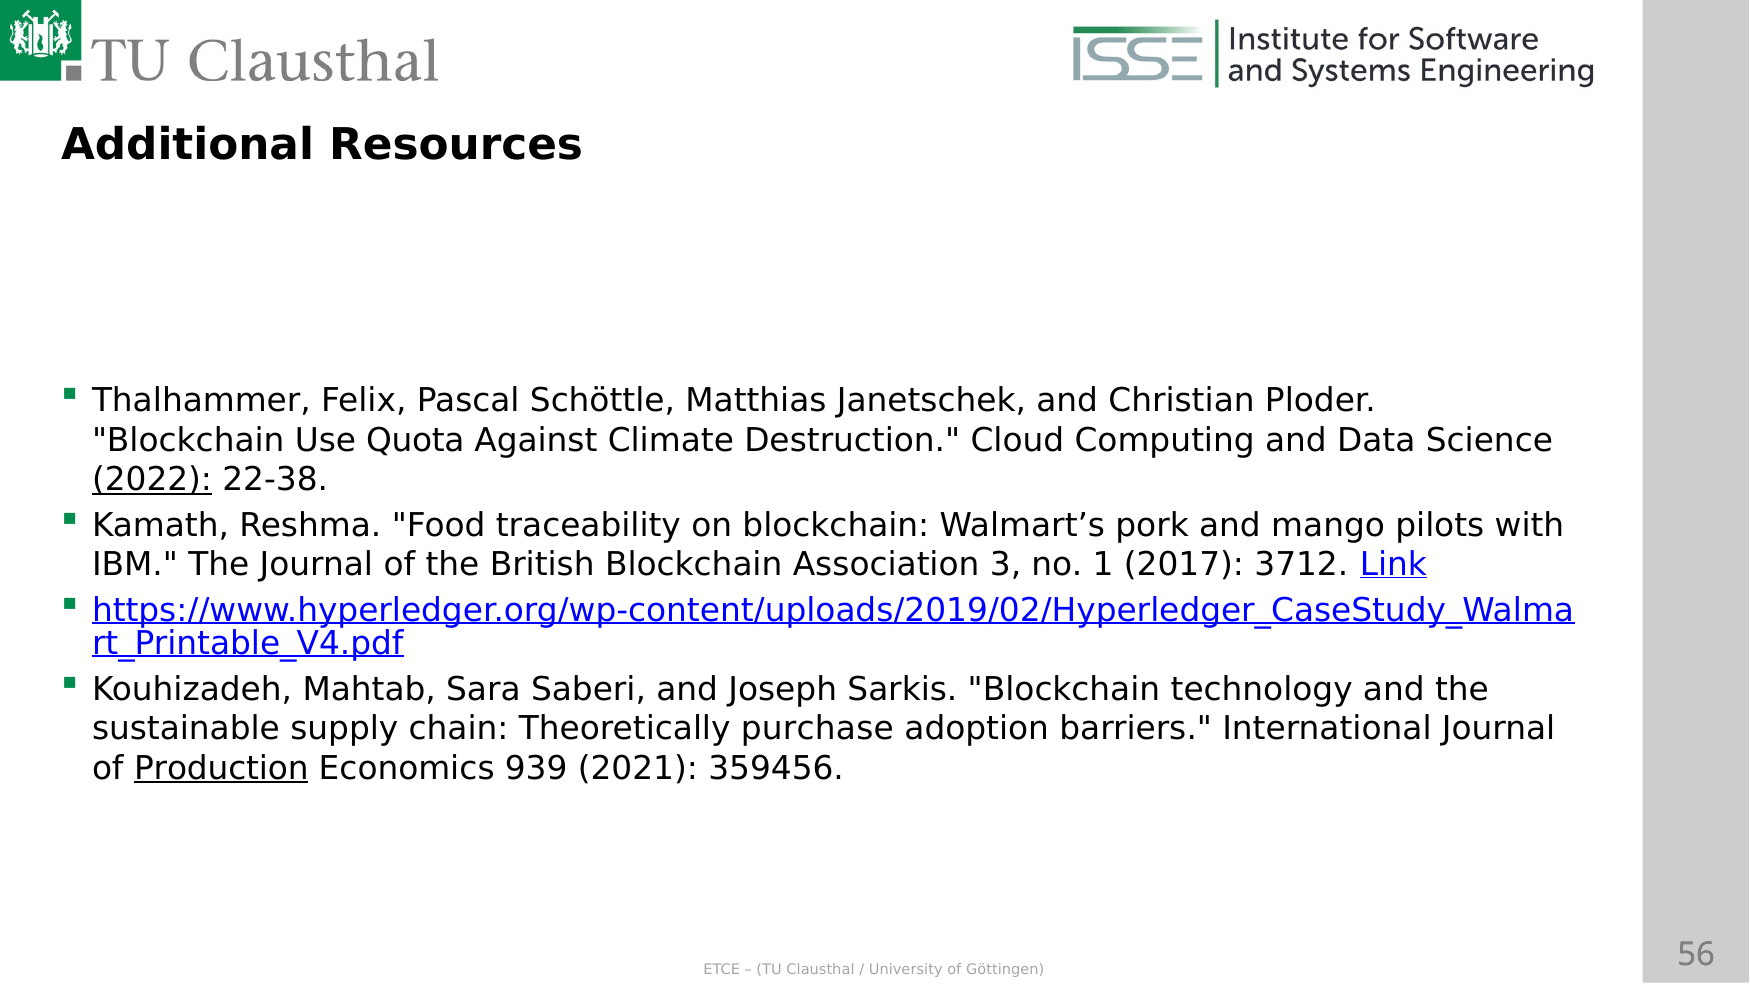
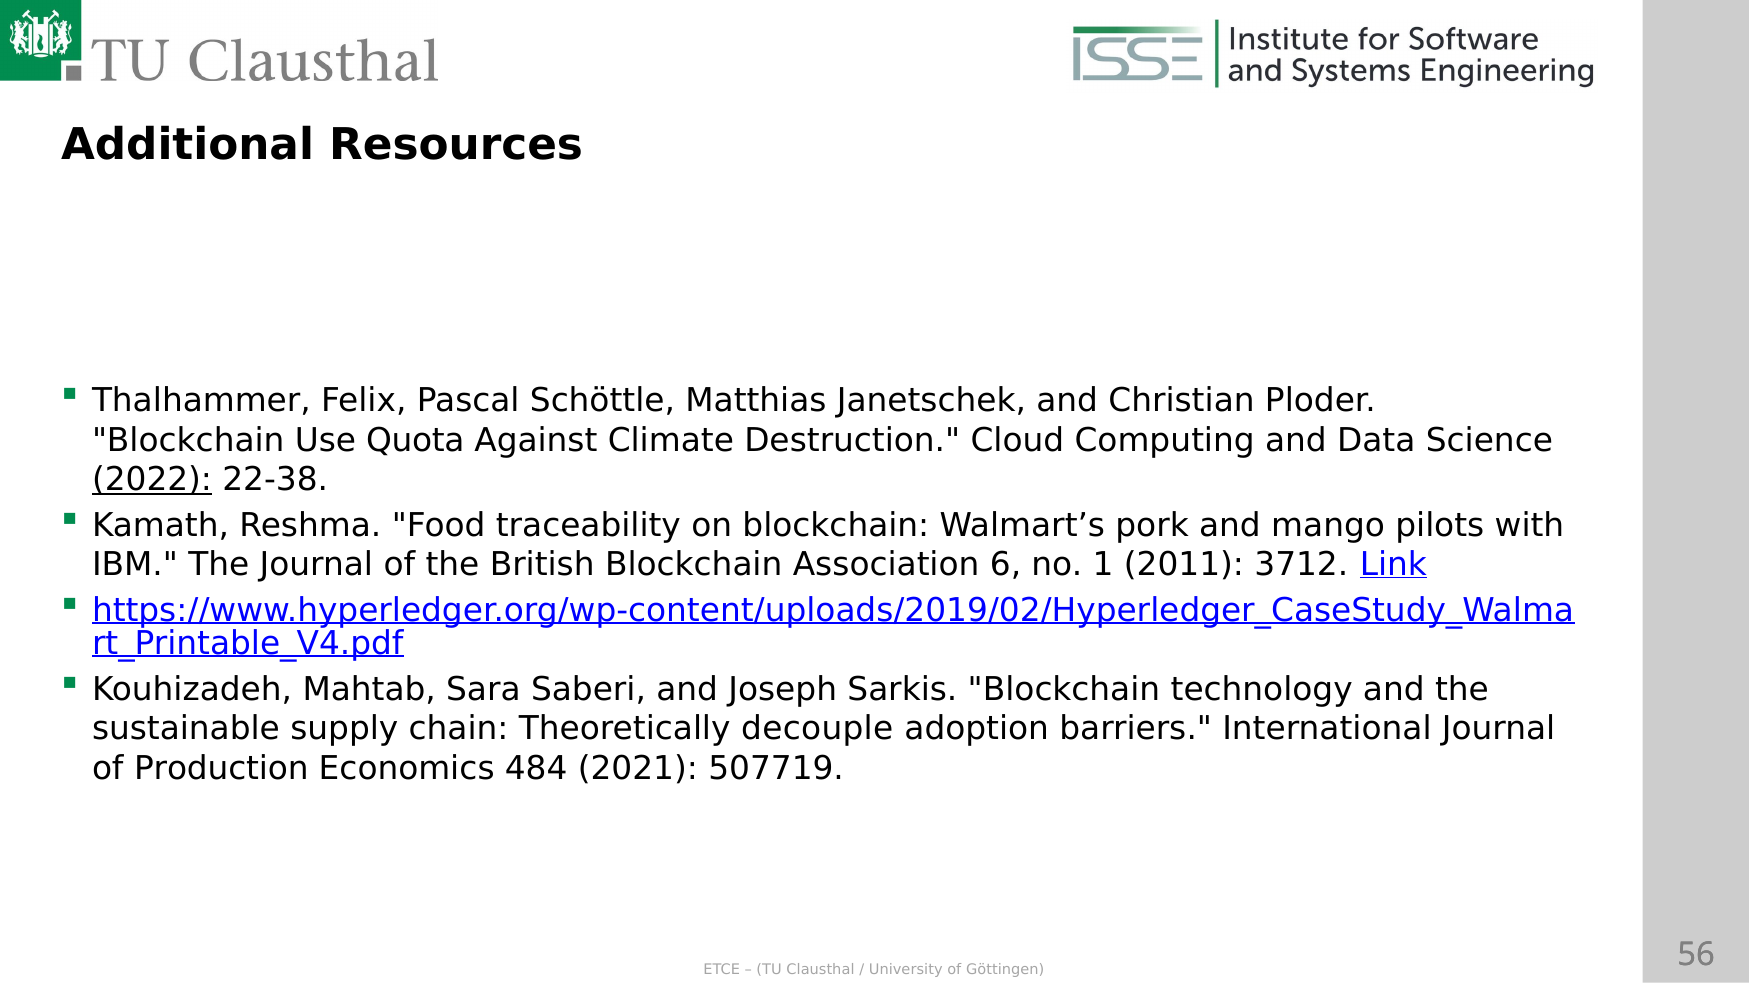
3: 3 -> 6 (1006, 565)
2017: 2017 -> 2011 (1184, 565)
purchase: purchase -> decouple (817, 729)
Production underline: present -> none (221, 769)
939: 939 -> 484 (536, 769)
359456: 359456 -> 507719 (776, 769)
